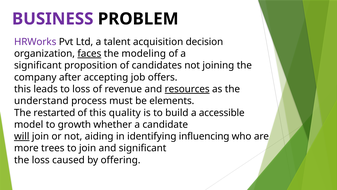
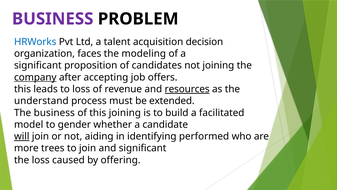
HRWorks colour: purple -> blue (35, 42)
faces underline: present -> none (89, 53)
company underline: none -> present (35, 77)
elements: elements -> extended (172, 101)
The restarted: restarted -> business (54, 112)
this quality: quality -> joining (125, 112)
accessible: accessible -> facilitated (222, 112)
growth: growth -> gender (74, 124)
influencing: influencing -> performed (204, 136)
